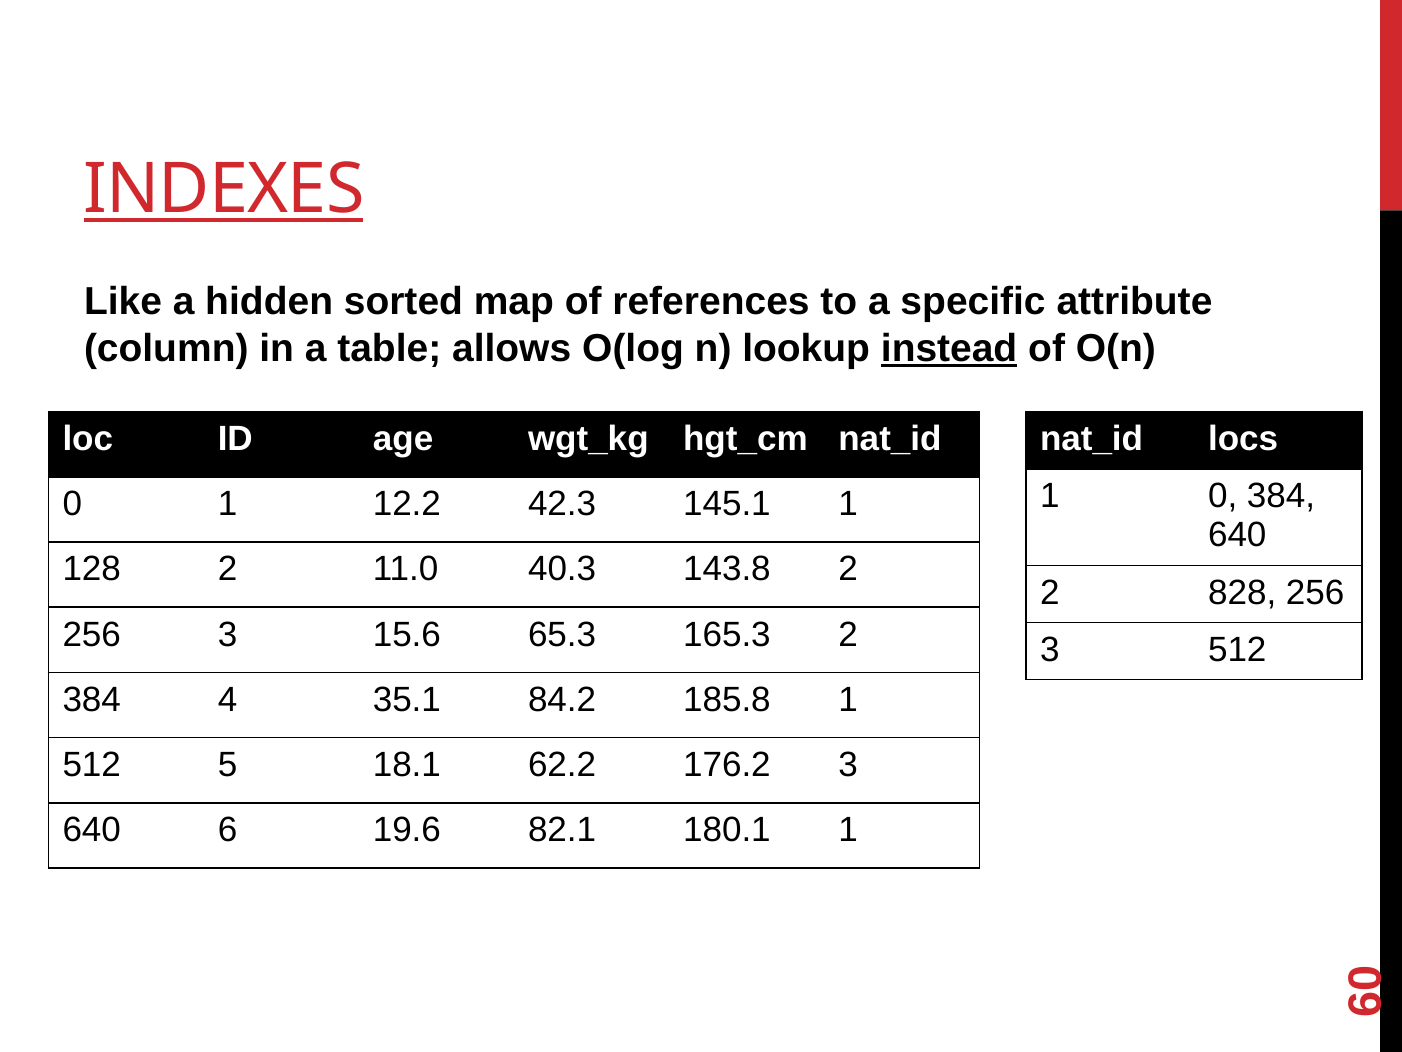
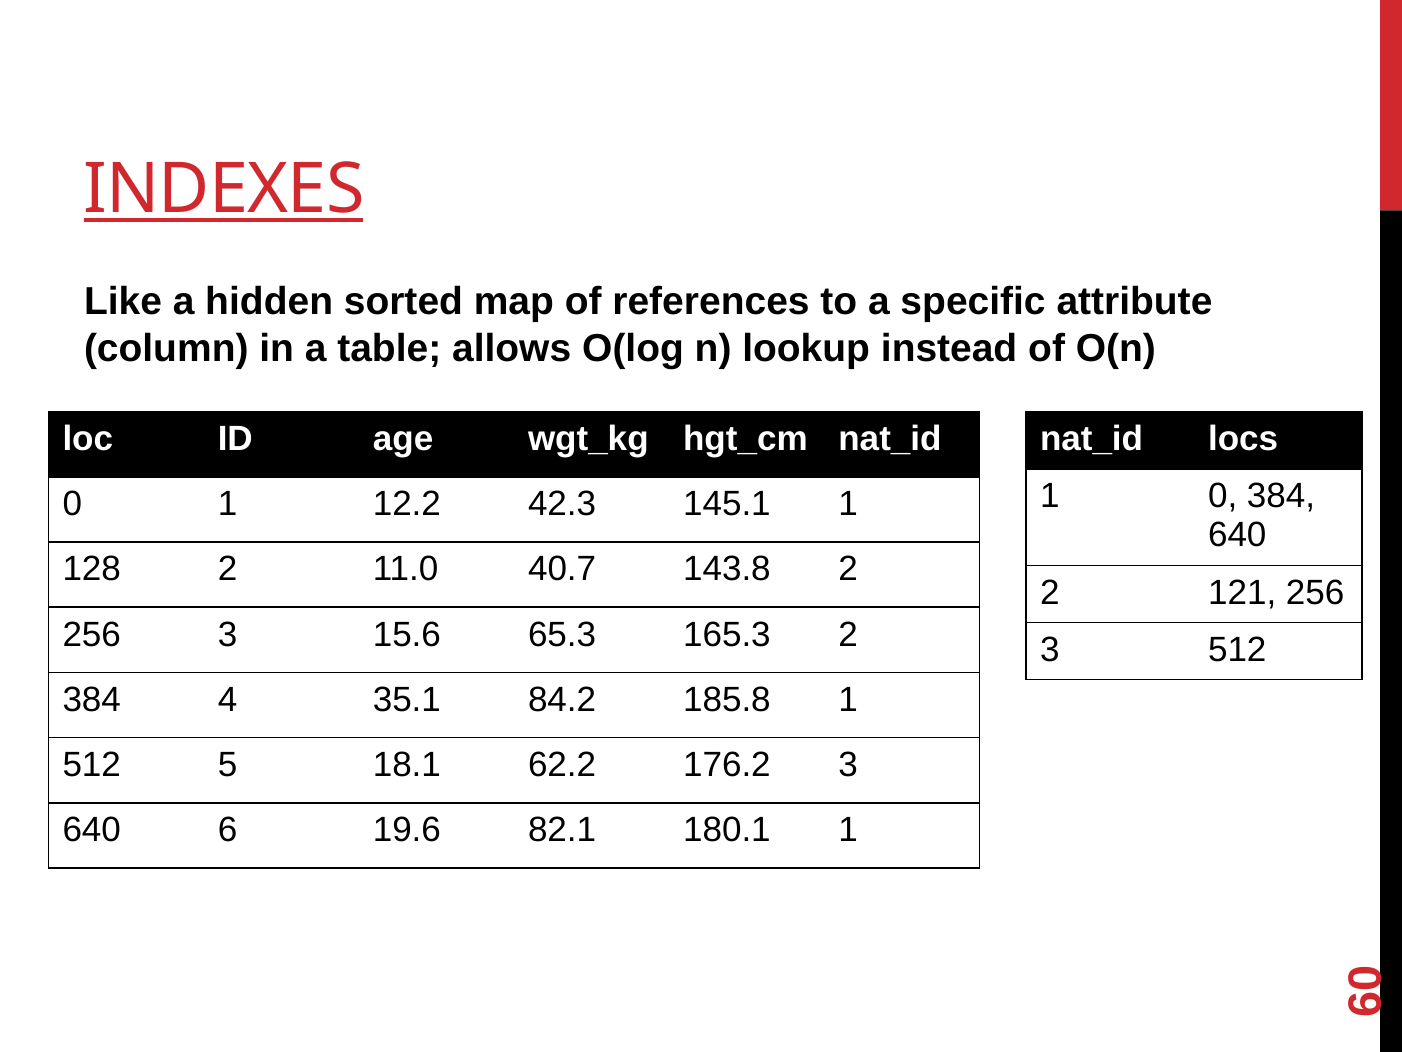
instead underline: present -> none (949, 349)
40.3: 40.3 -> 40.7 (562, 569)
828: 828 -> 121 (1242, 593)
